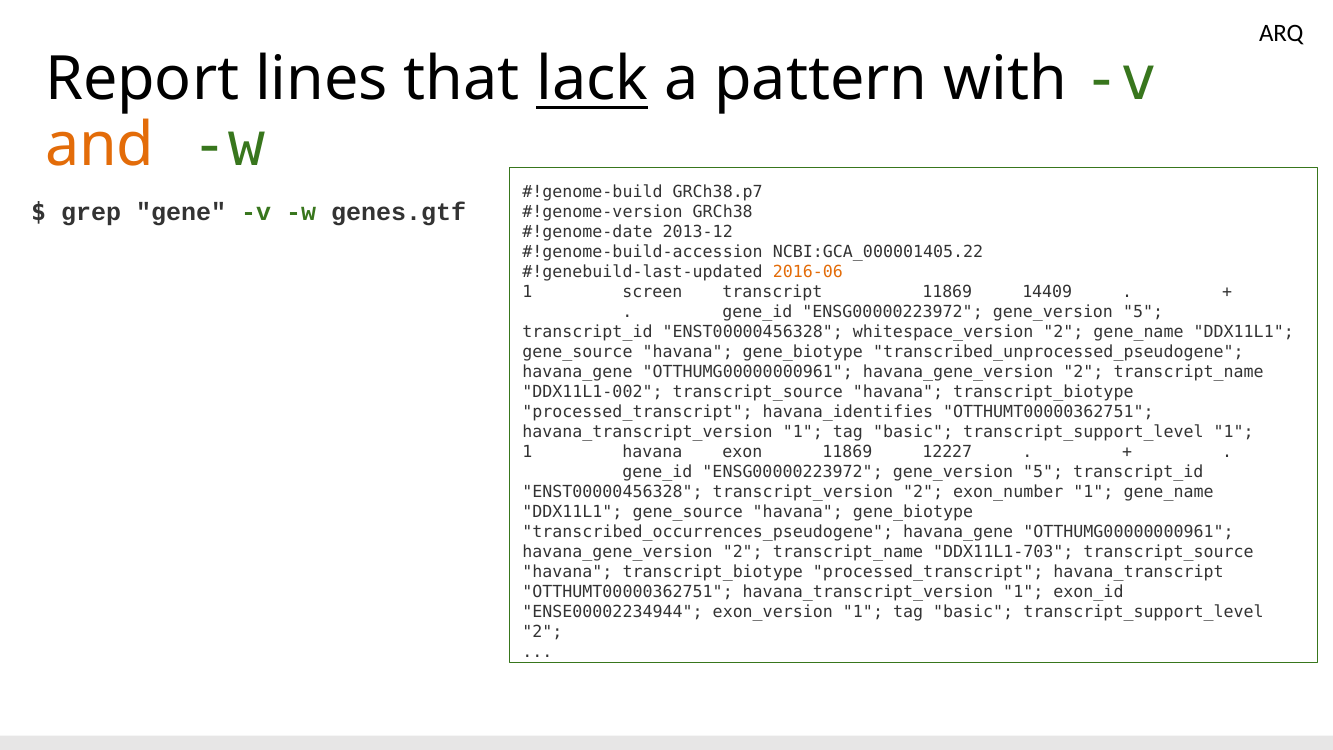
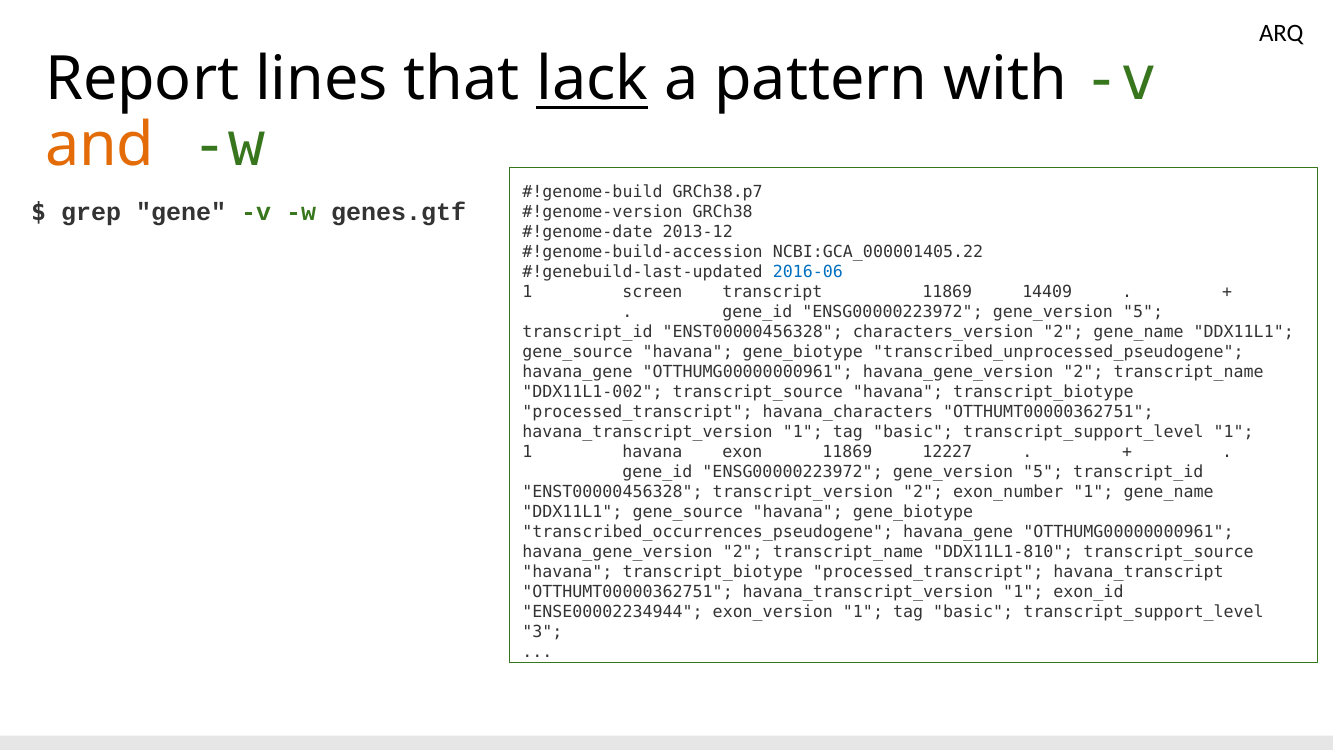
2016-06 colour: orange -> blue (808, 272)
whitespace_version: whitespace_version -> characters_version (943, 332)
havana_identifies: havana_identifies -> havana_characters (848, 412)
DDX11L1-703: DDX11L1-703 -> DDX11L1-810 (1003, 552)
2: 2 -> 3 (542, 632)
